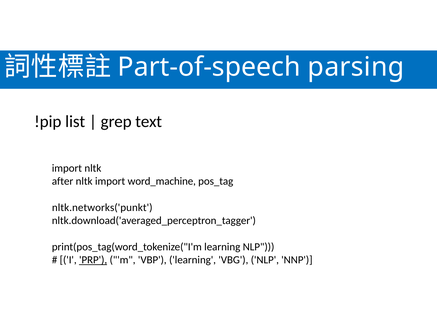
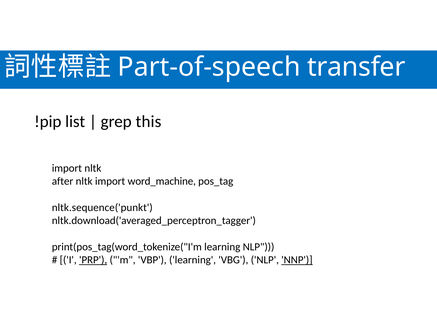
parsing: parsing -> transfer (356, 67)
text: text -> this (148, 121)
nltk.networks('punkt: nltk.networks('punkt -> nltk.sequence('punkt (102, 207)
NNP underline: none -> present (297, 260)
